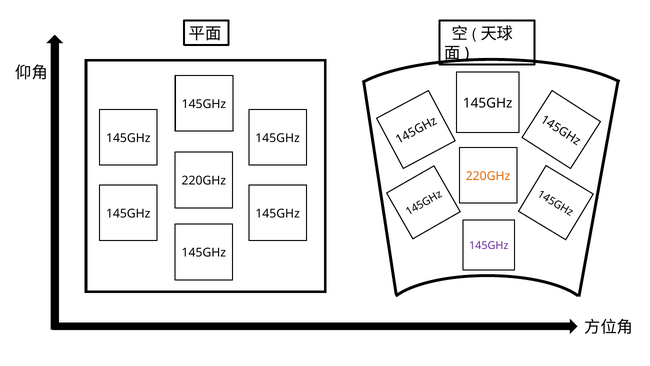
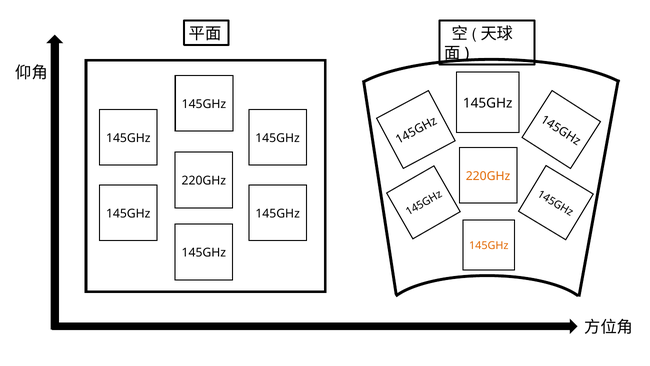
145GHz colour: purple -> orange (489, 245)
